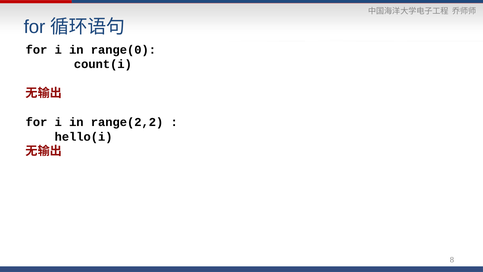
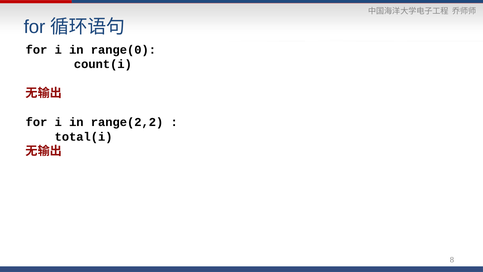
hello(i: hello(i -> total(i (84, 137)
